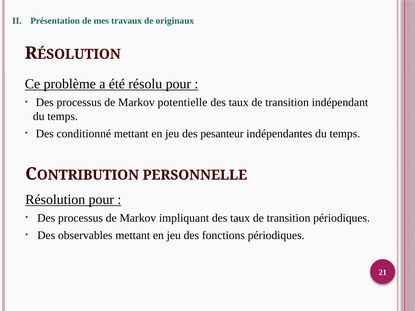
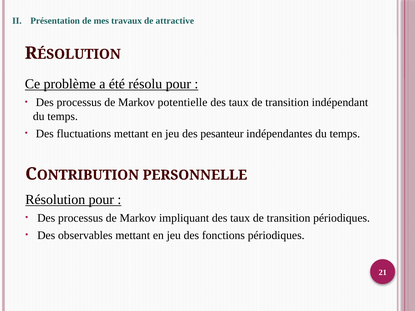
originaux: originaux -> attractive (175, 21)
conditionné: conditionné -> fluctuations (84, 134)
